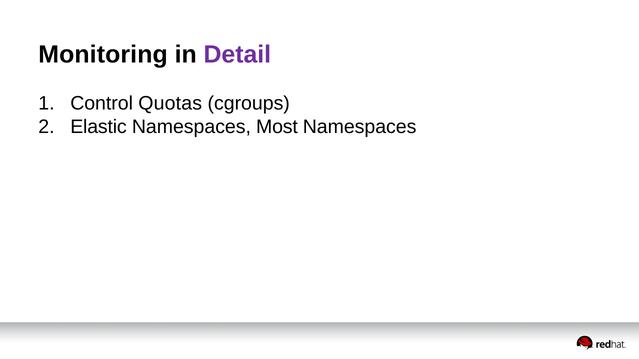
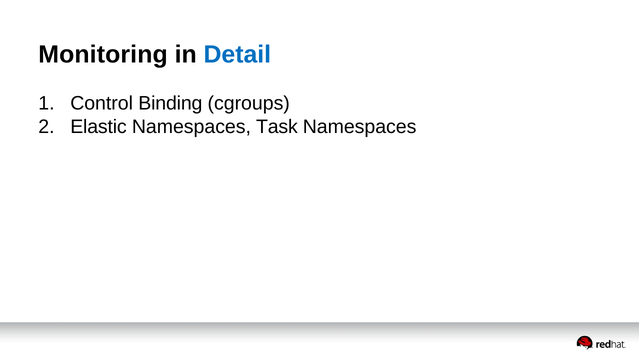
Detail colour: purple -> blue (237, 55)
Quotas: Quotas -> Binding (170, 103)
Most: Most -> Task (277, 127)
